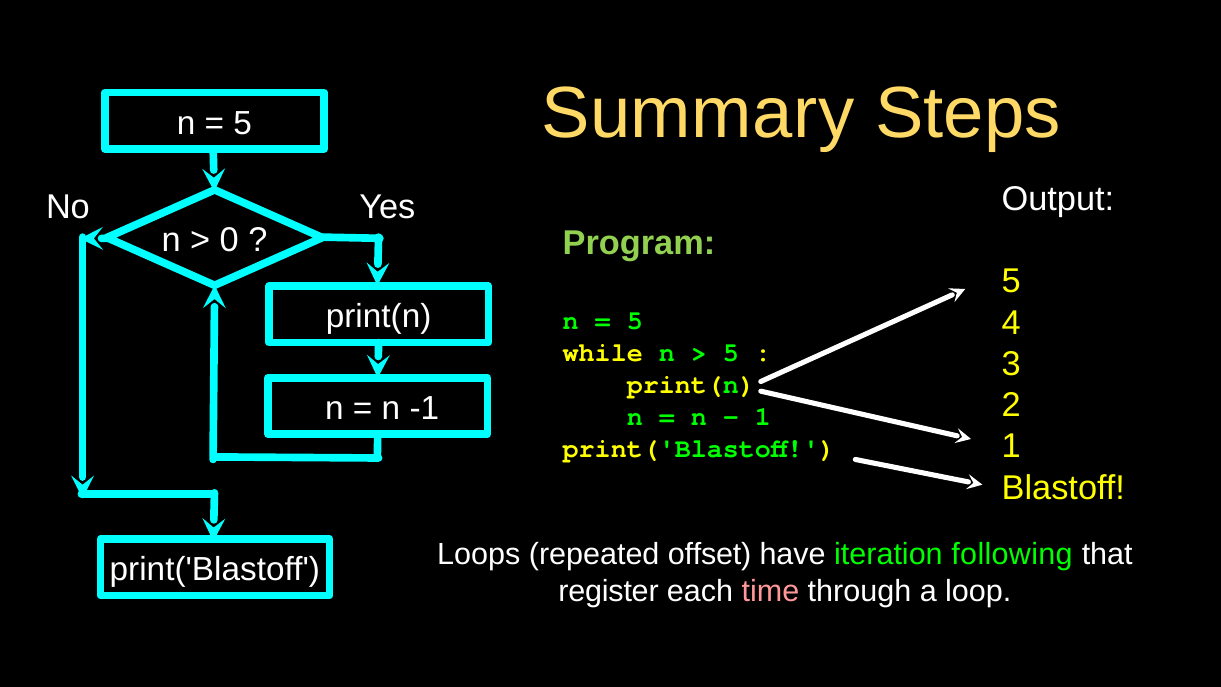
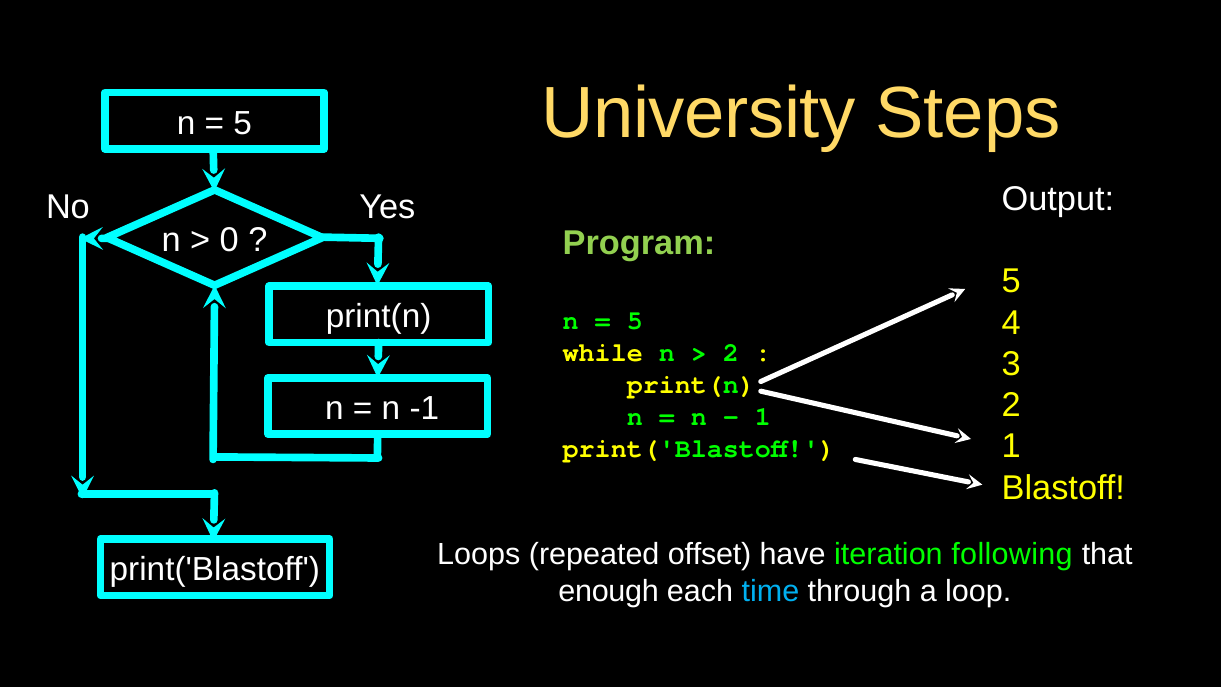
Summary: Summary -> University (699, 114)
5: 5 -> 2 (731, 353)
register: register -> enough (609, 591)
time colour: pink -> light blue (770, 591)
